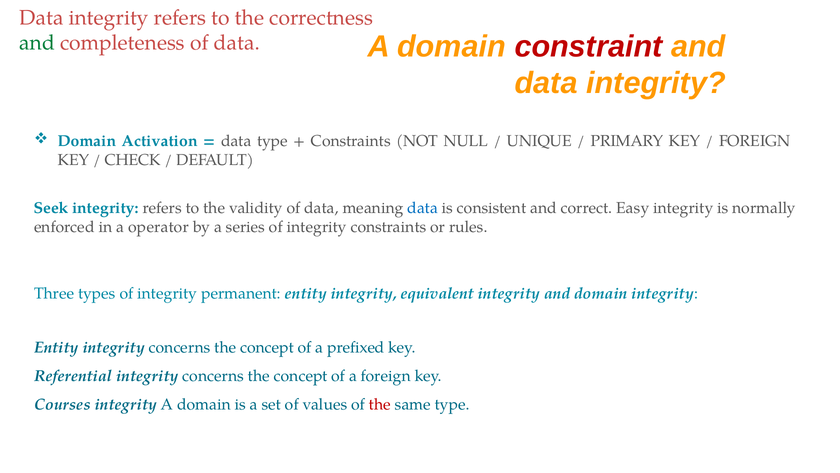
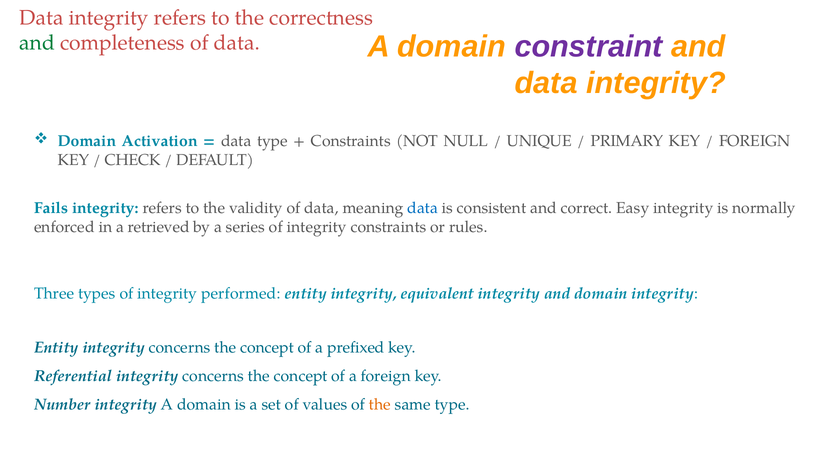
constraint colour: red -> purple (589, 46)
Seek: Seek -> Fails (51, 208)
operator: operator -> retrieved (159, 227)
permanent: permanent -> performed (241, 293)
Courses: Courses -> Number (62, 404)
the colour: red -> orange (380, 404)
